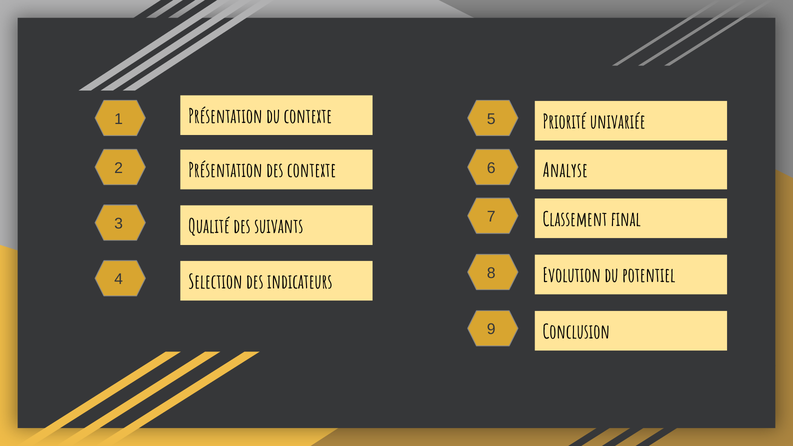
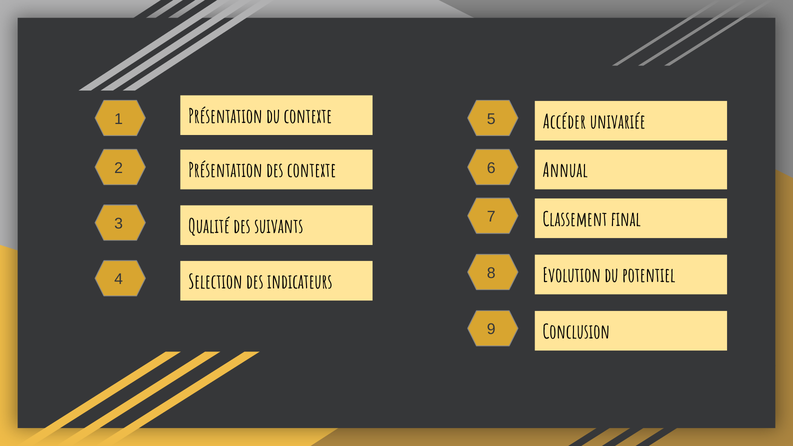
Priorité: Priorité -> Accéder (564, 122)
Analyse: Analyse -> Annual (565, 171)
